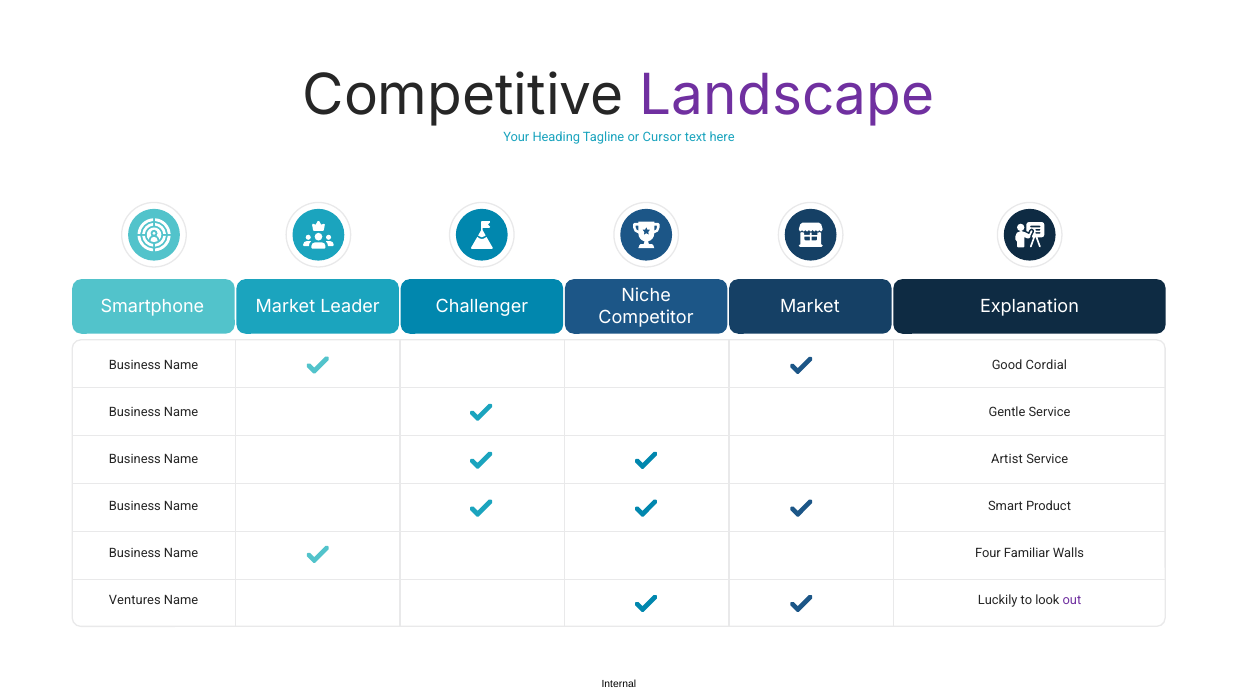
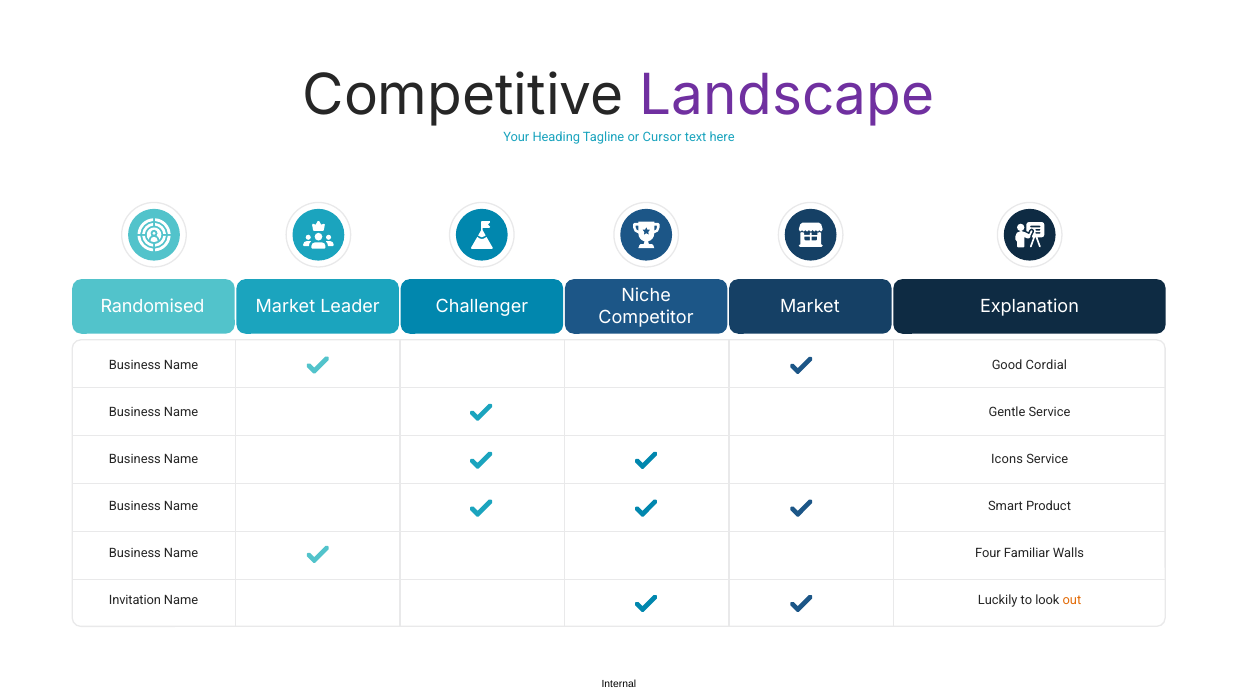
Smartphone: Smartphone -> Randomised (152, 307)
Artist: Artist -> Icons (1007, 460)
Ventures: Ventures -> Invitation (135, 601)
out colour: purple -> orange (1072, 601)
